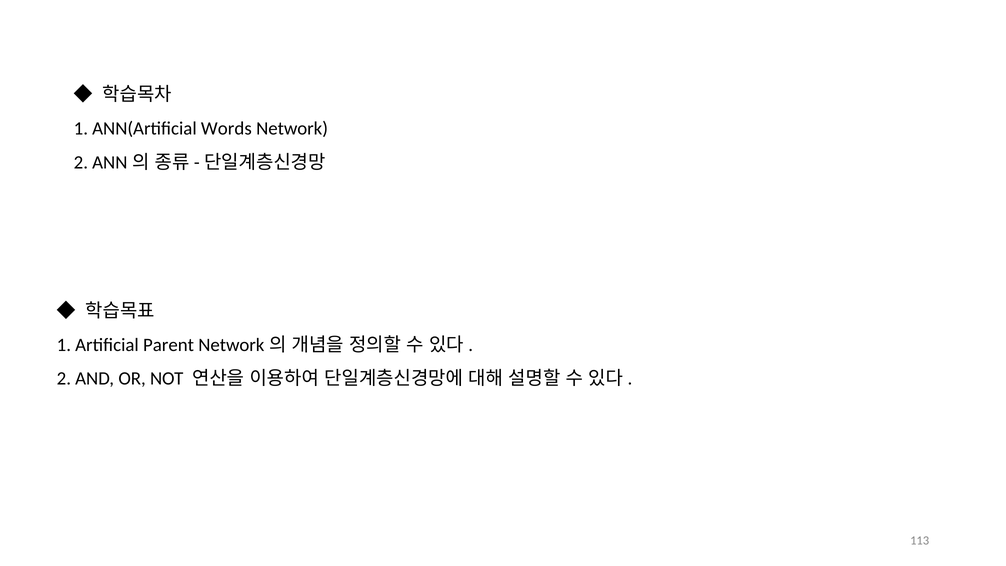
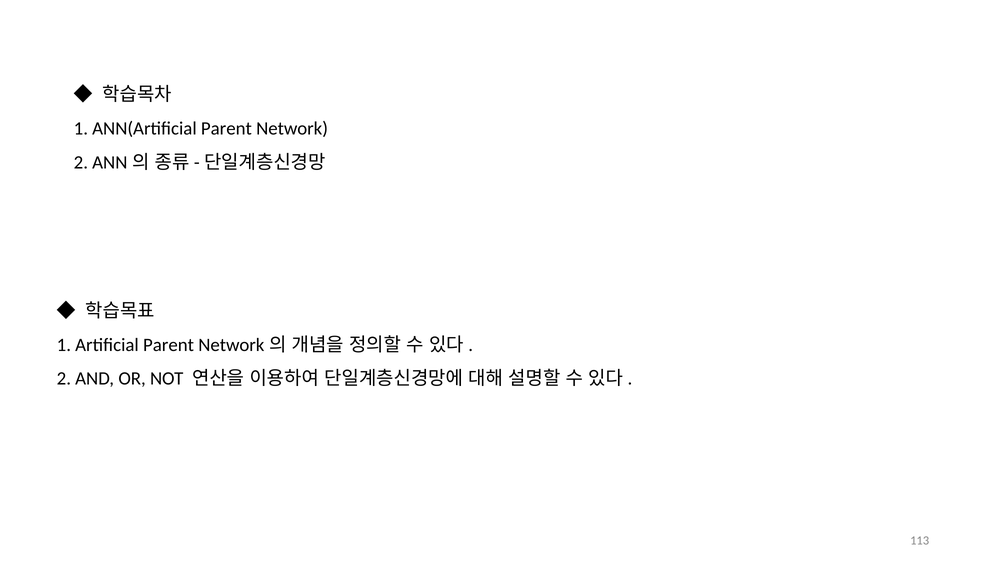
ANN(Artificial Words: Words -> Parent (226, 128)
